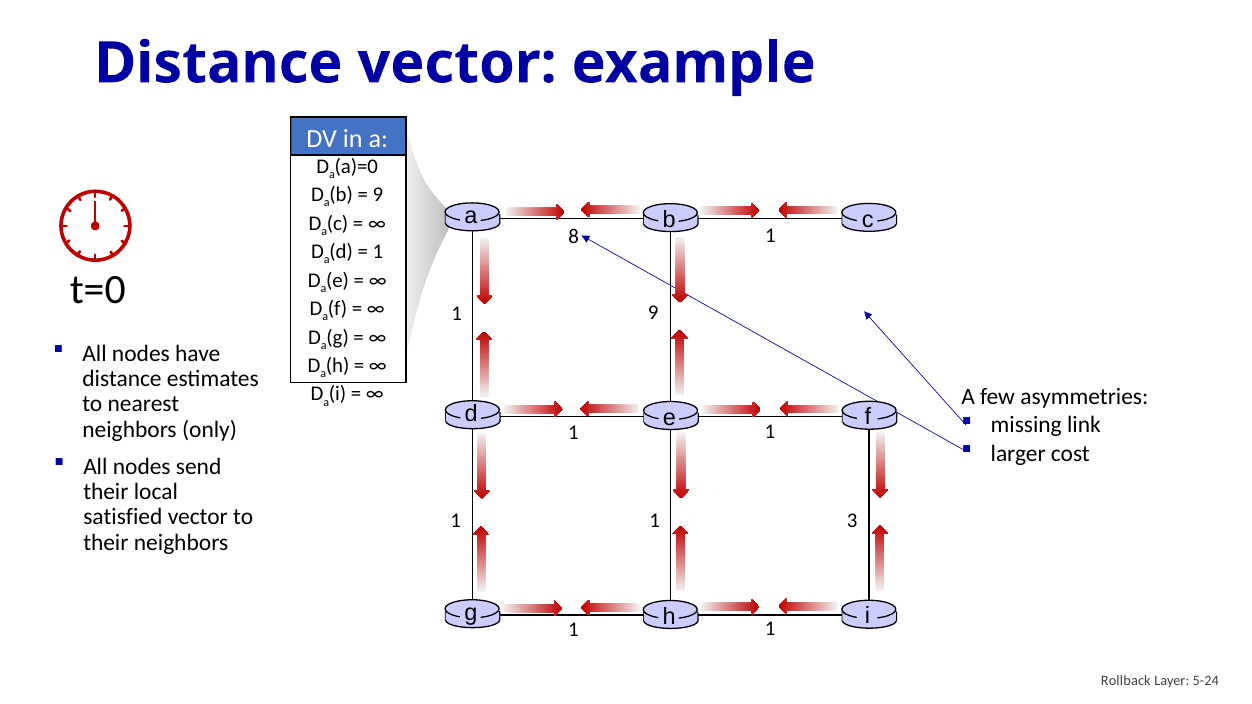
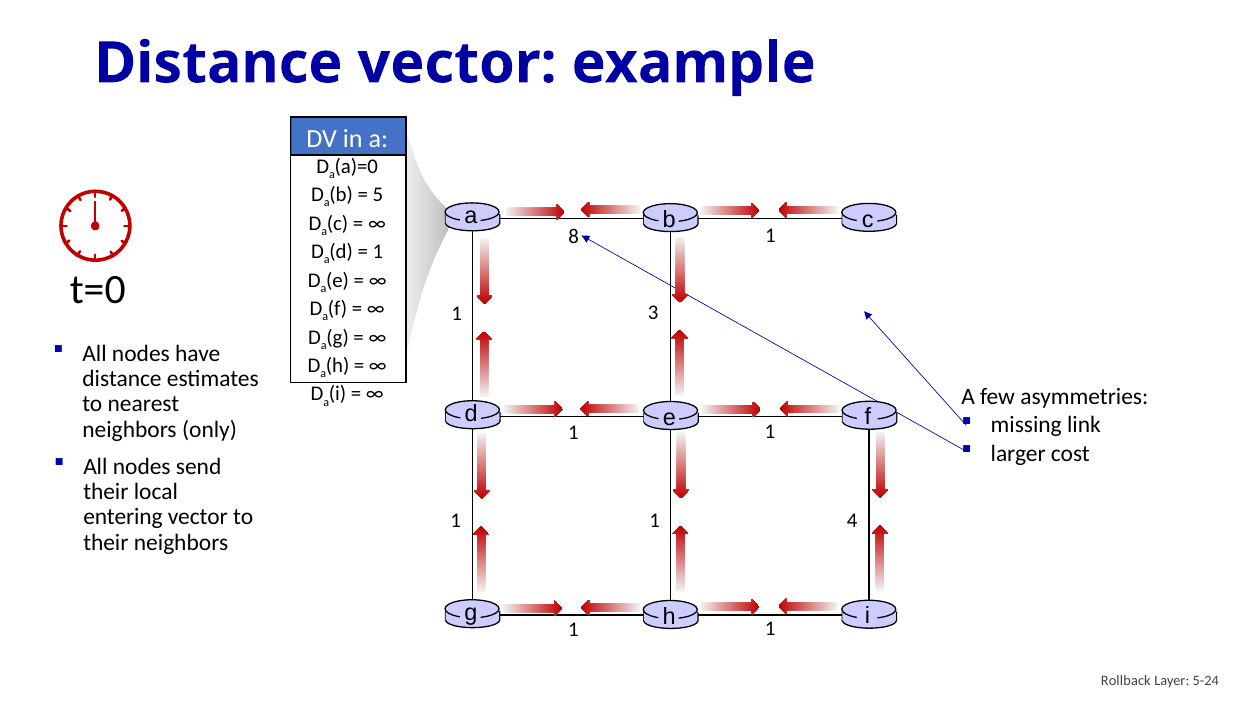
9: 9 -> 5 (378, 195)
1 9: 9 -> 3 (653, 312)
satisfied: satisfied -> entering (123, 517)
3: 3 -> 4 (852, 521)
